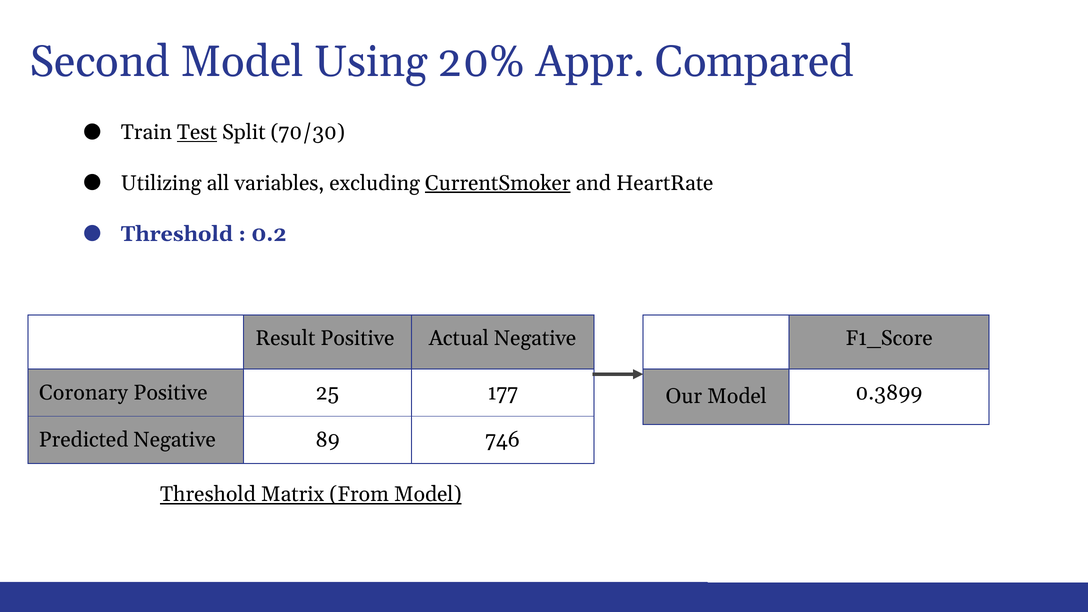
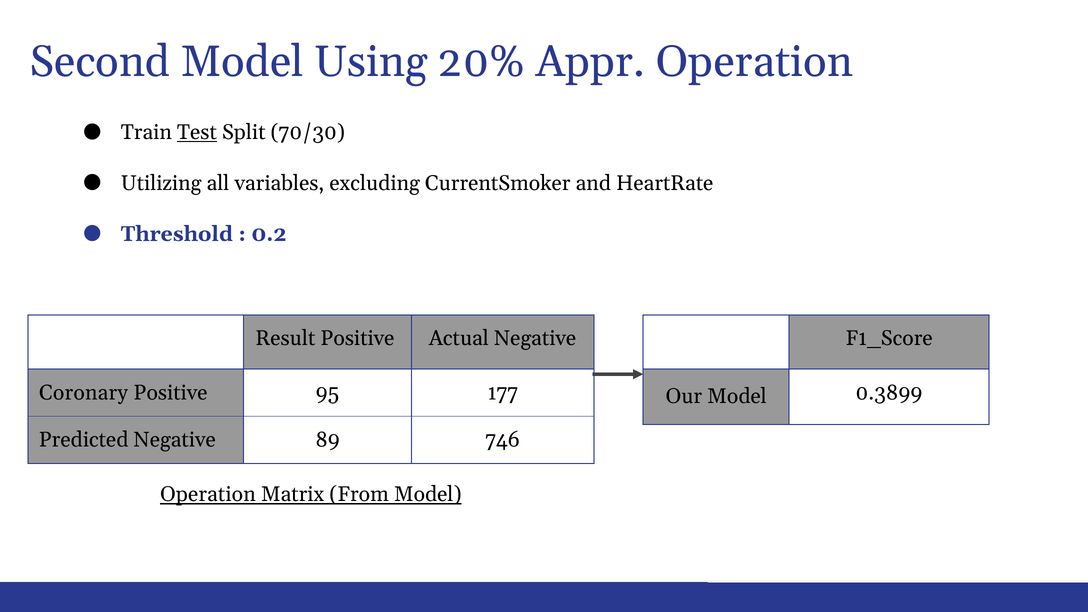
Appr Compared: Compared -> Operation (754, 62)
CurrentSmoker underline: present -> none (498, 183)
25: 25 -> 95 (327, 393)
Threshold: Threshold -> Operation (208, 494)
